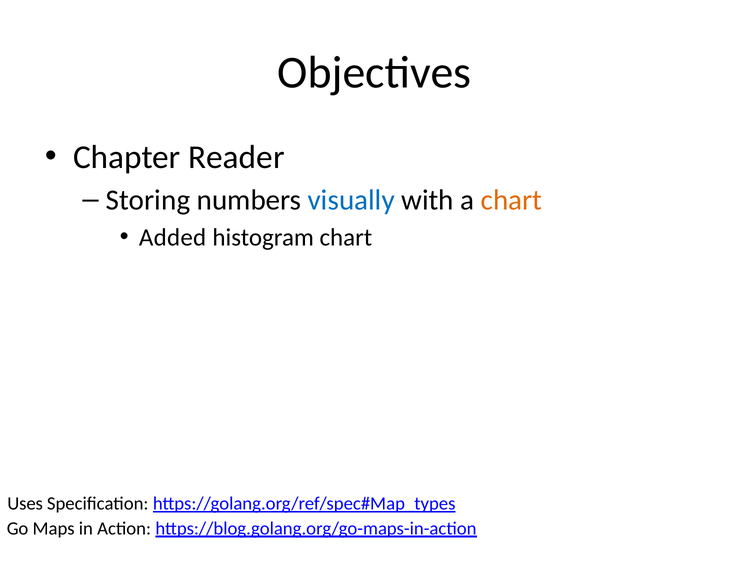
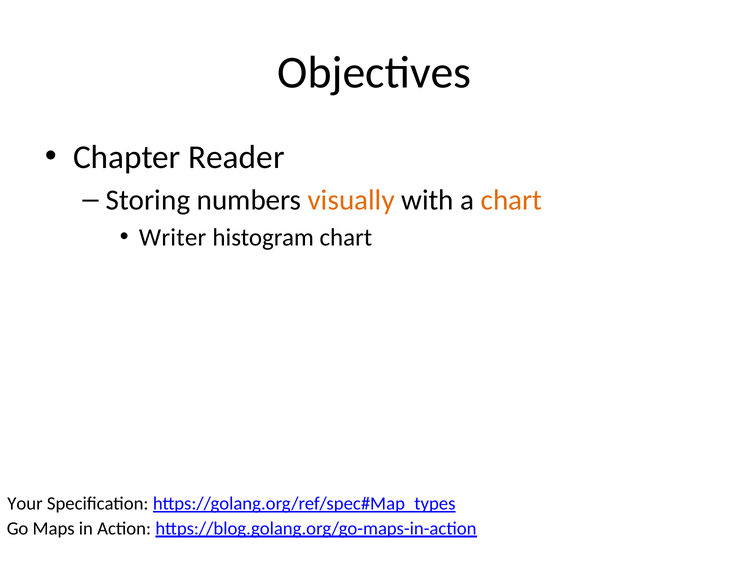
visually colour: blue -> orange (351, 200)
Added: Added -> Writer (173, 237)
Uses: Uses -> Your (25, 503)
